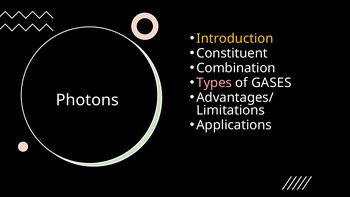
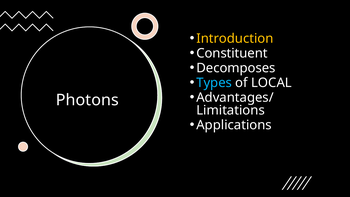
Combination: Combination -> Decomposes (236, 68)
Types colour: pink -> light blue (214, 83)
GASES: GASES -> LOCAL (271, 83)
